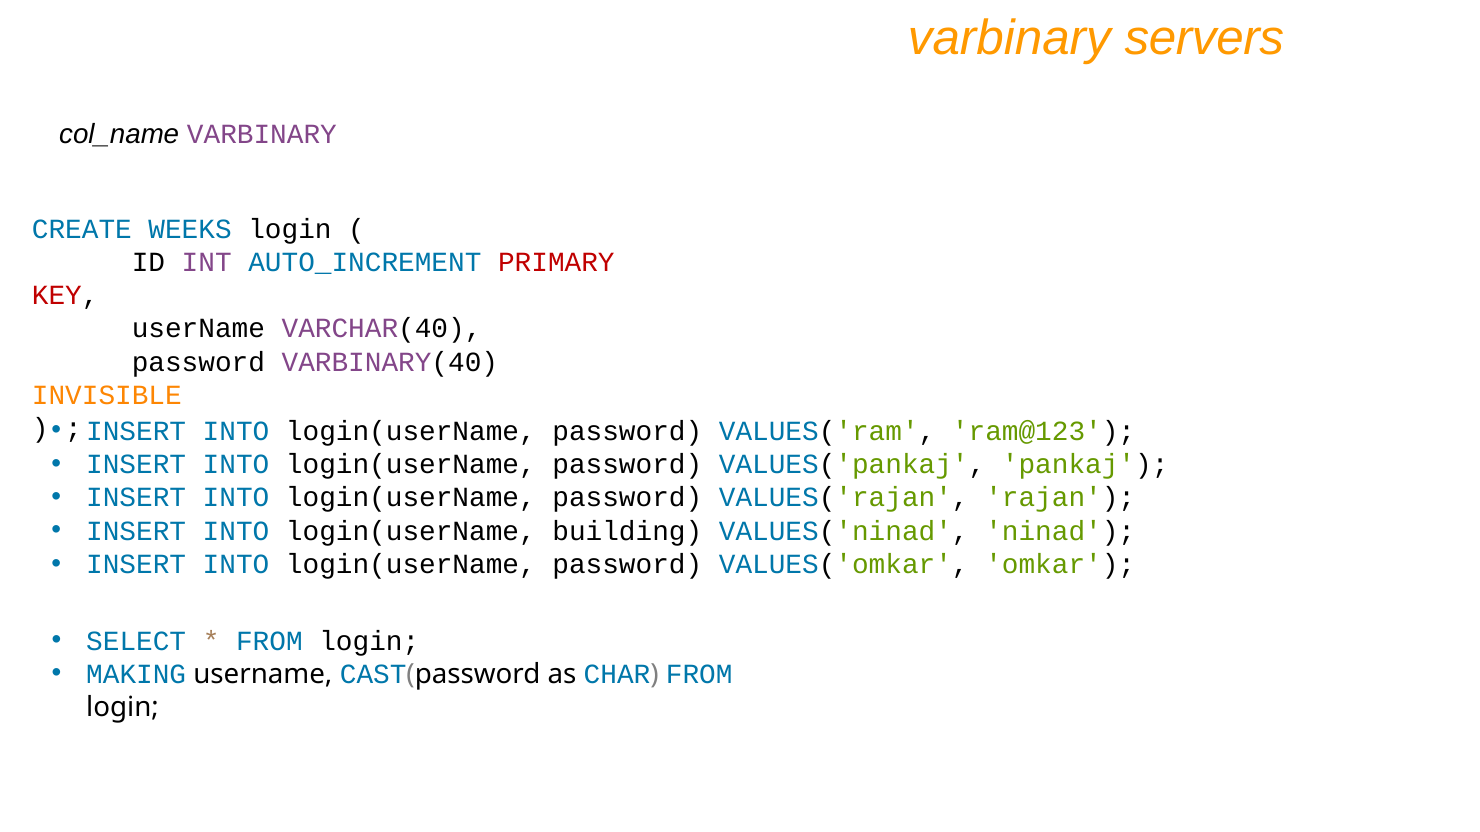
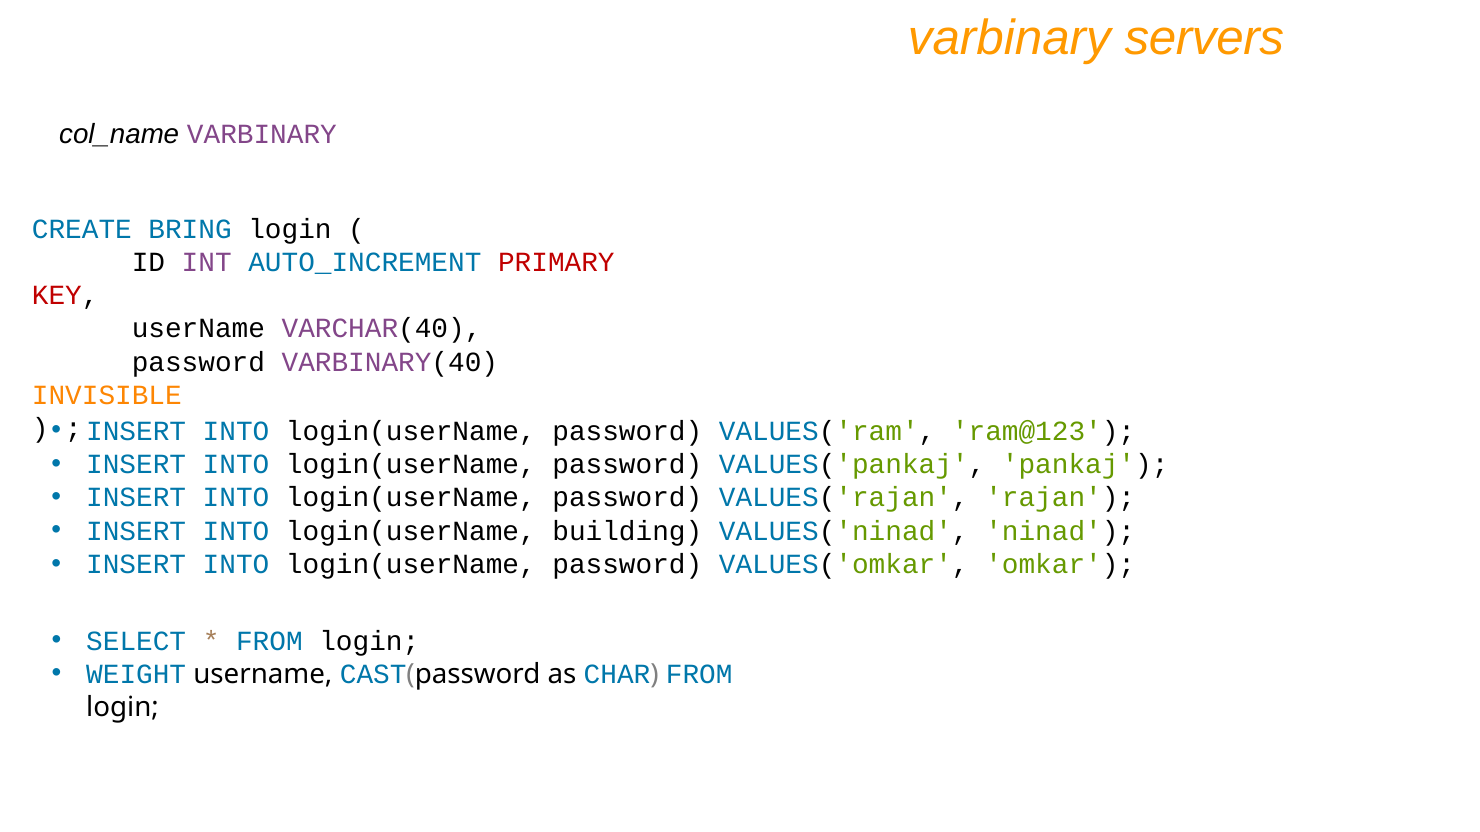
WEEKS: WEEKS -> BRING (190, 229)
MAKING: MAKING -> WEIGHT (136, 675)
